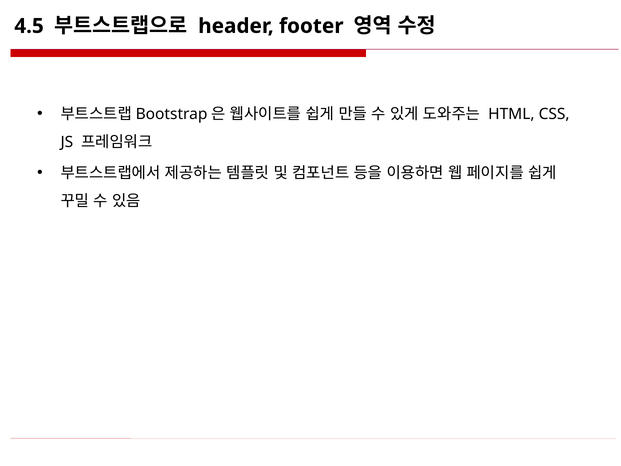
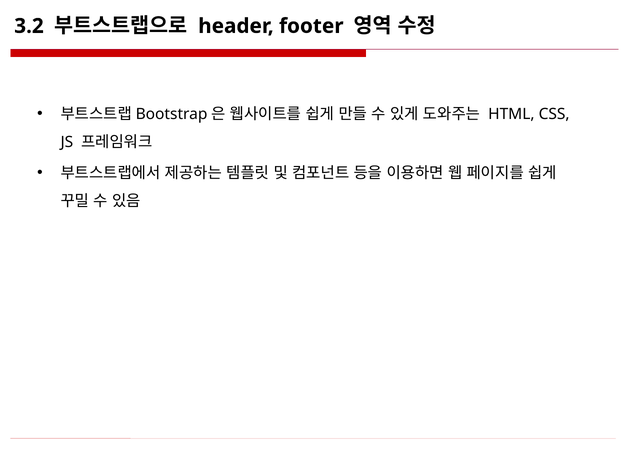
4.5: 4.5 -> 3.2 (29, 26)
